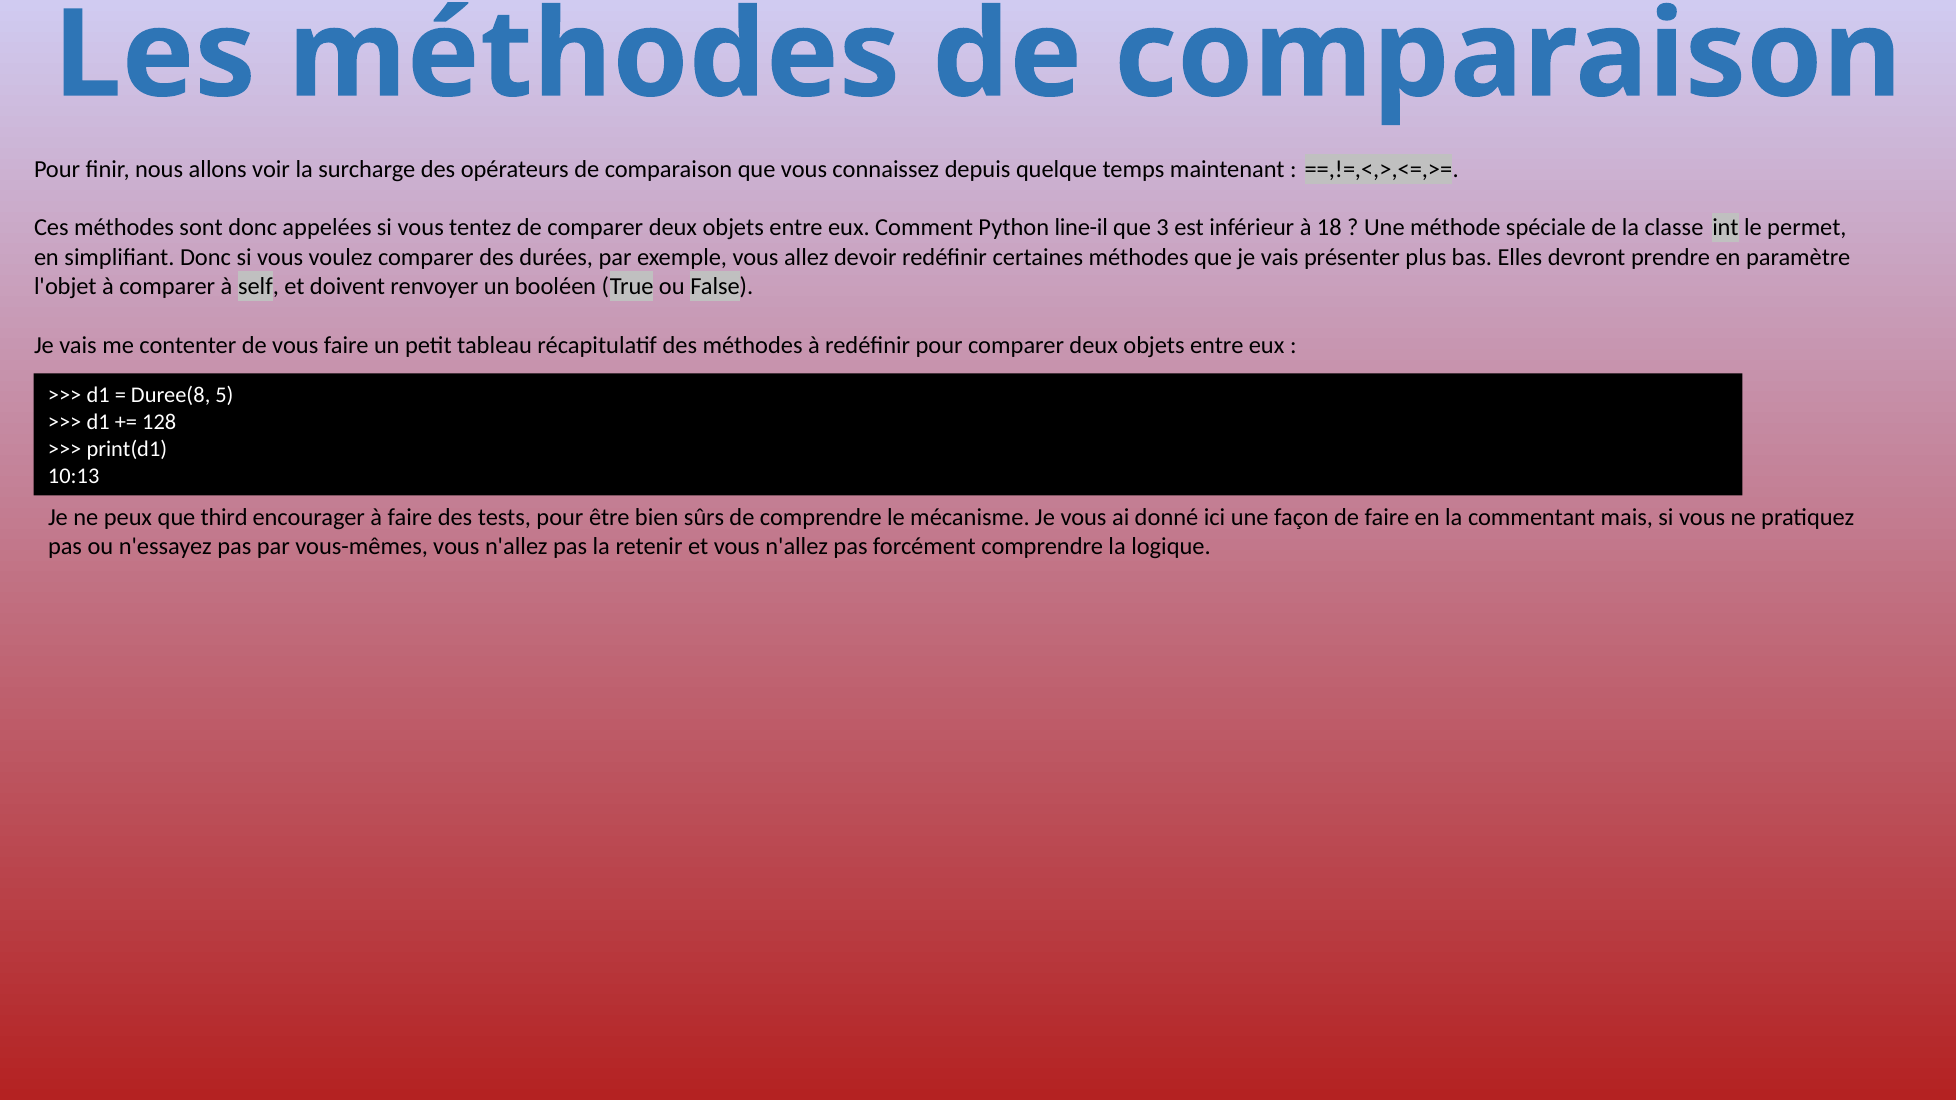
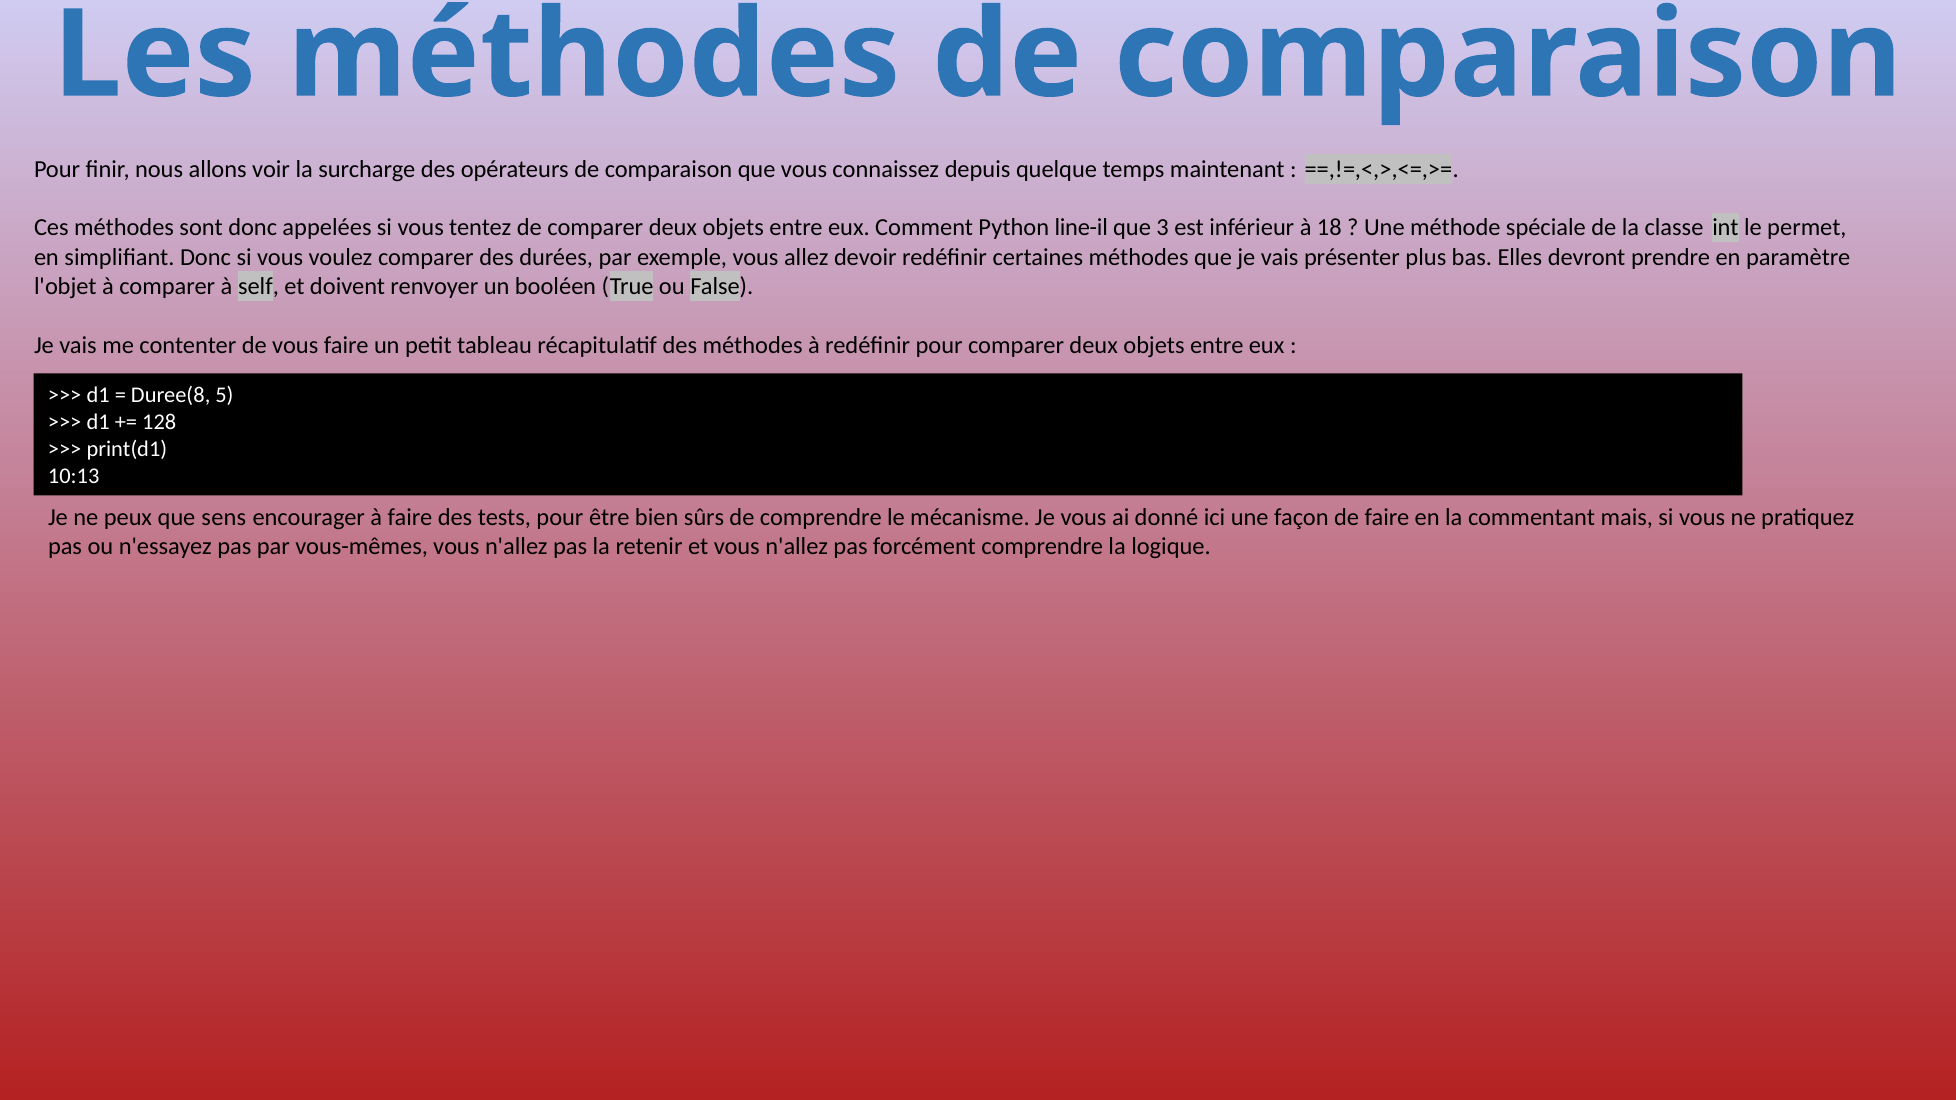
third: third -> sens (224, 517)
